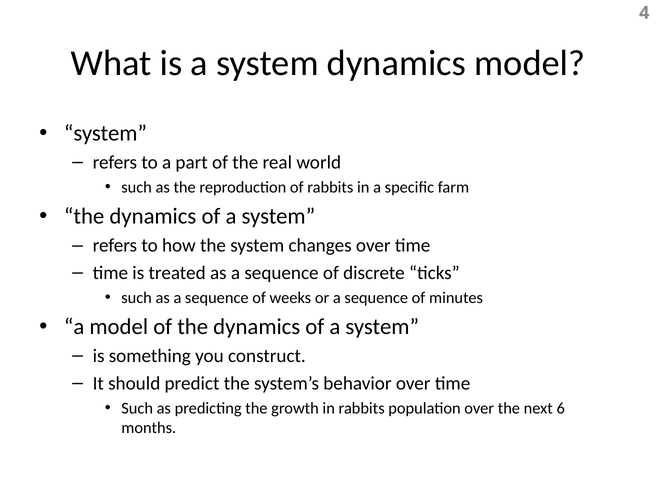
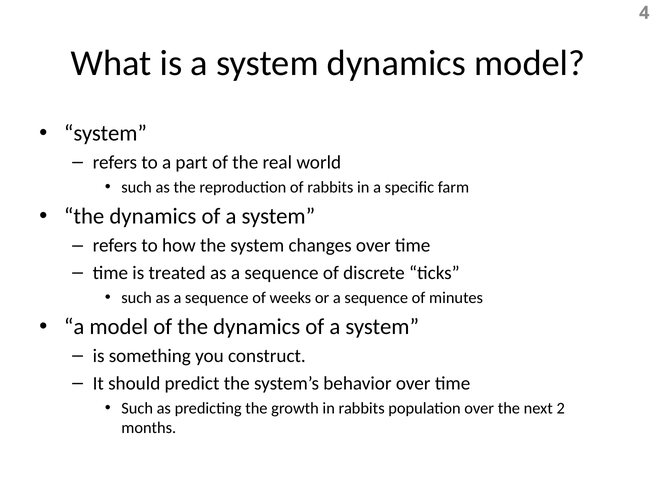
6: 6 -> 2 (561, 408)
